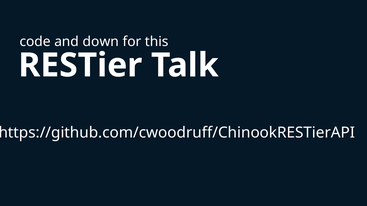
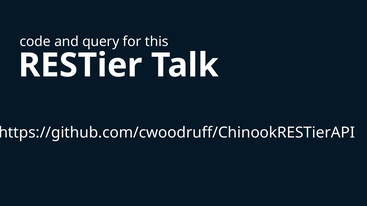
down: down -> query (101, 42)
